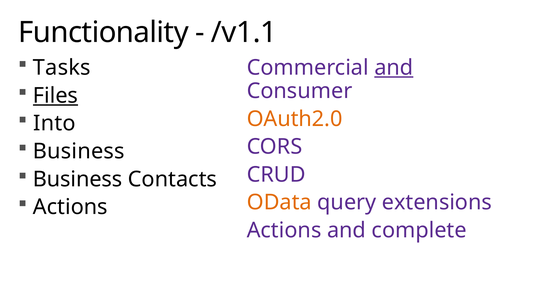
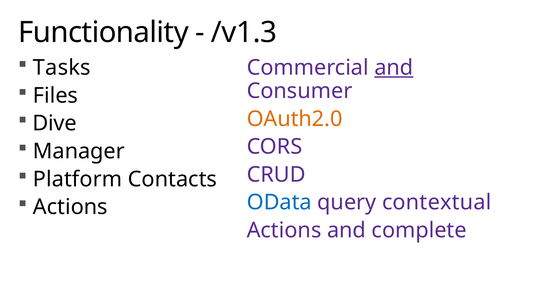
/v1.1: /v1.1 -> /v1.3 (244, 32)
Files underline: present -> none (55, 96)
Into: Into -> Dive (55, 123)
Business: Business -> Manager (79, 151)
Business: Business -> Platform (77, 179)
OData colour: orange -> blue (279, 202)
extensions: extensions -> contextual (437, 202)
